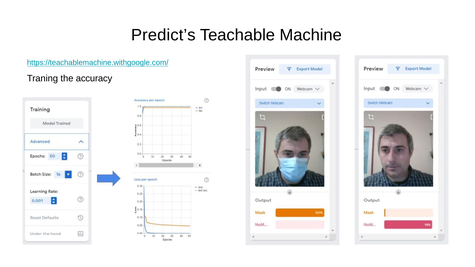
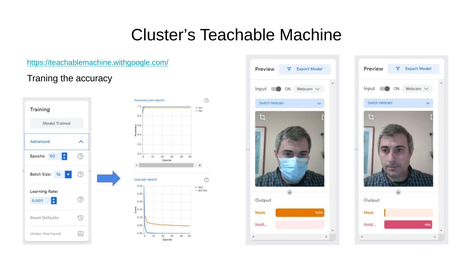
Predict’s: Predict’s -> Cluster’s (163, 35)
